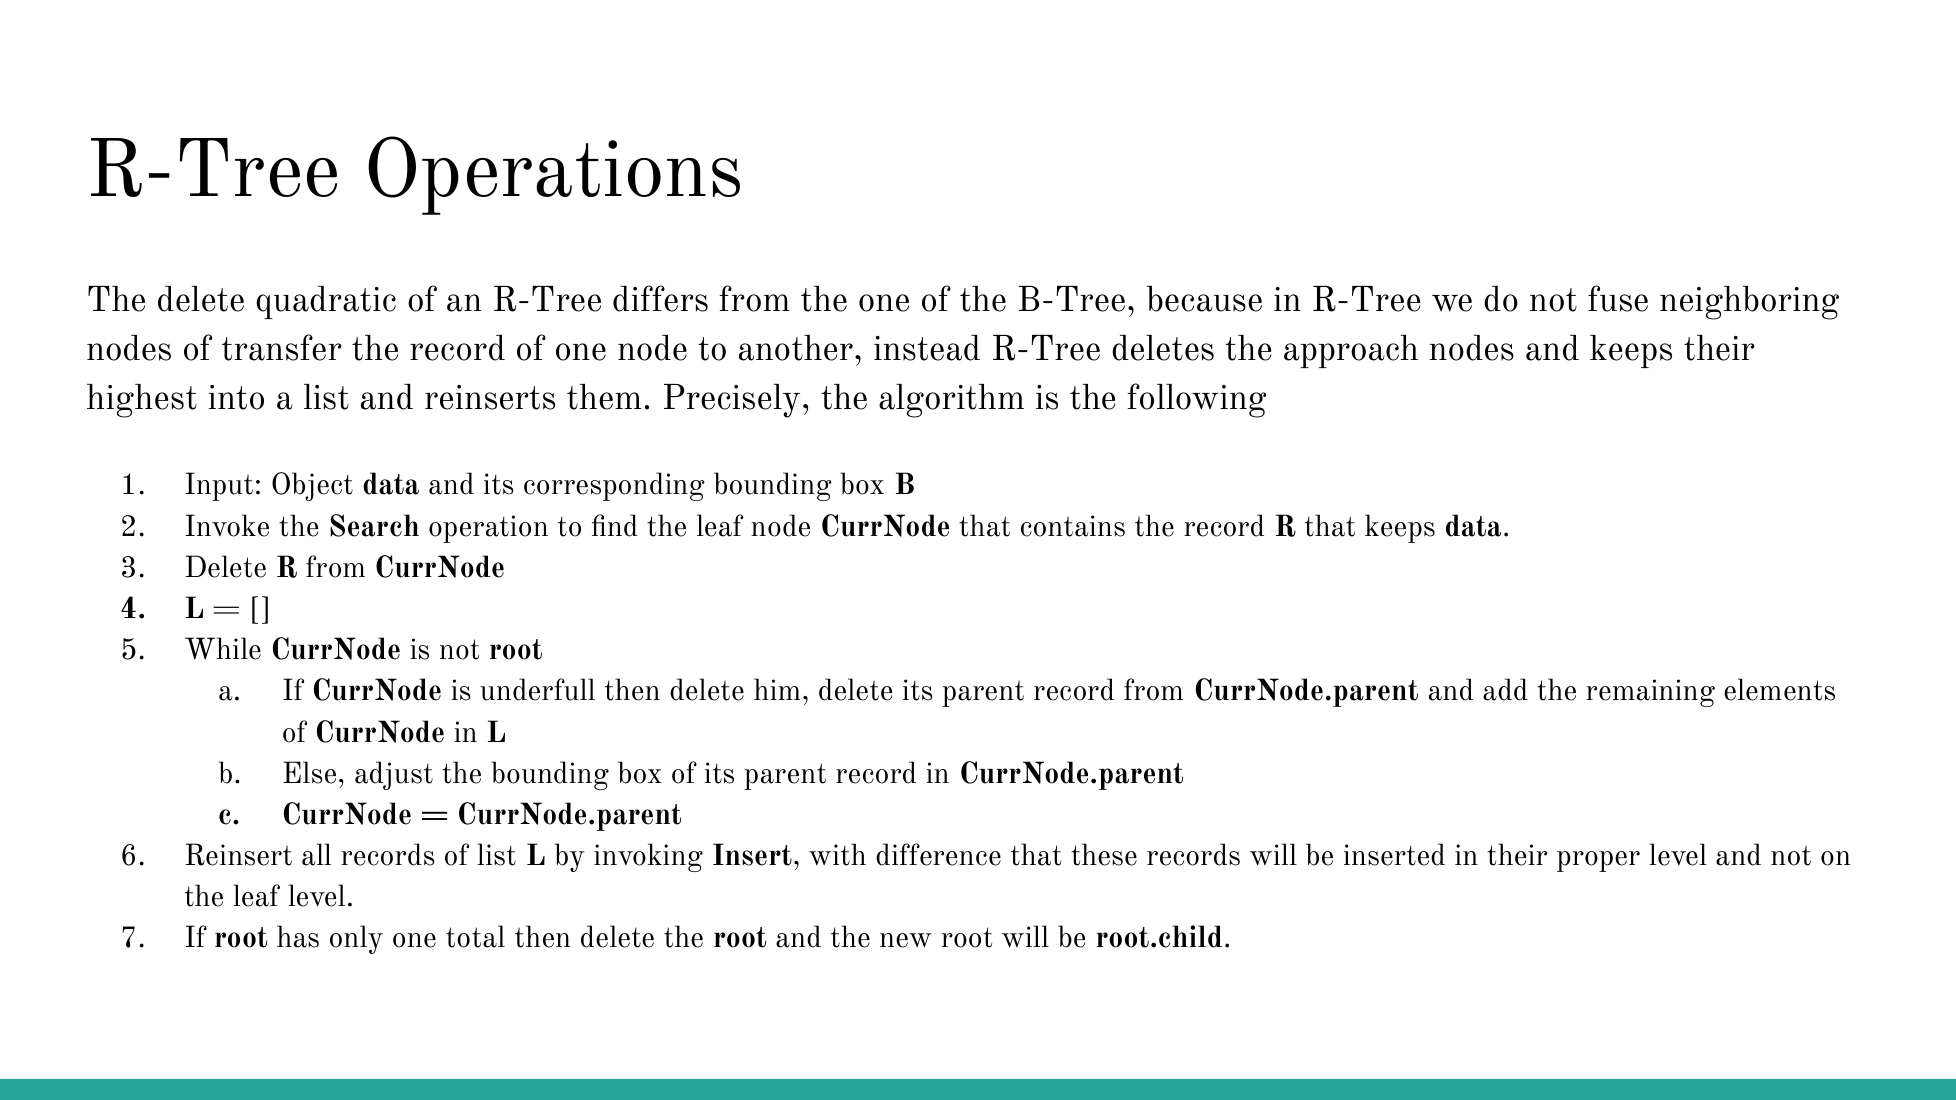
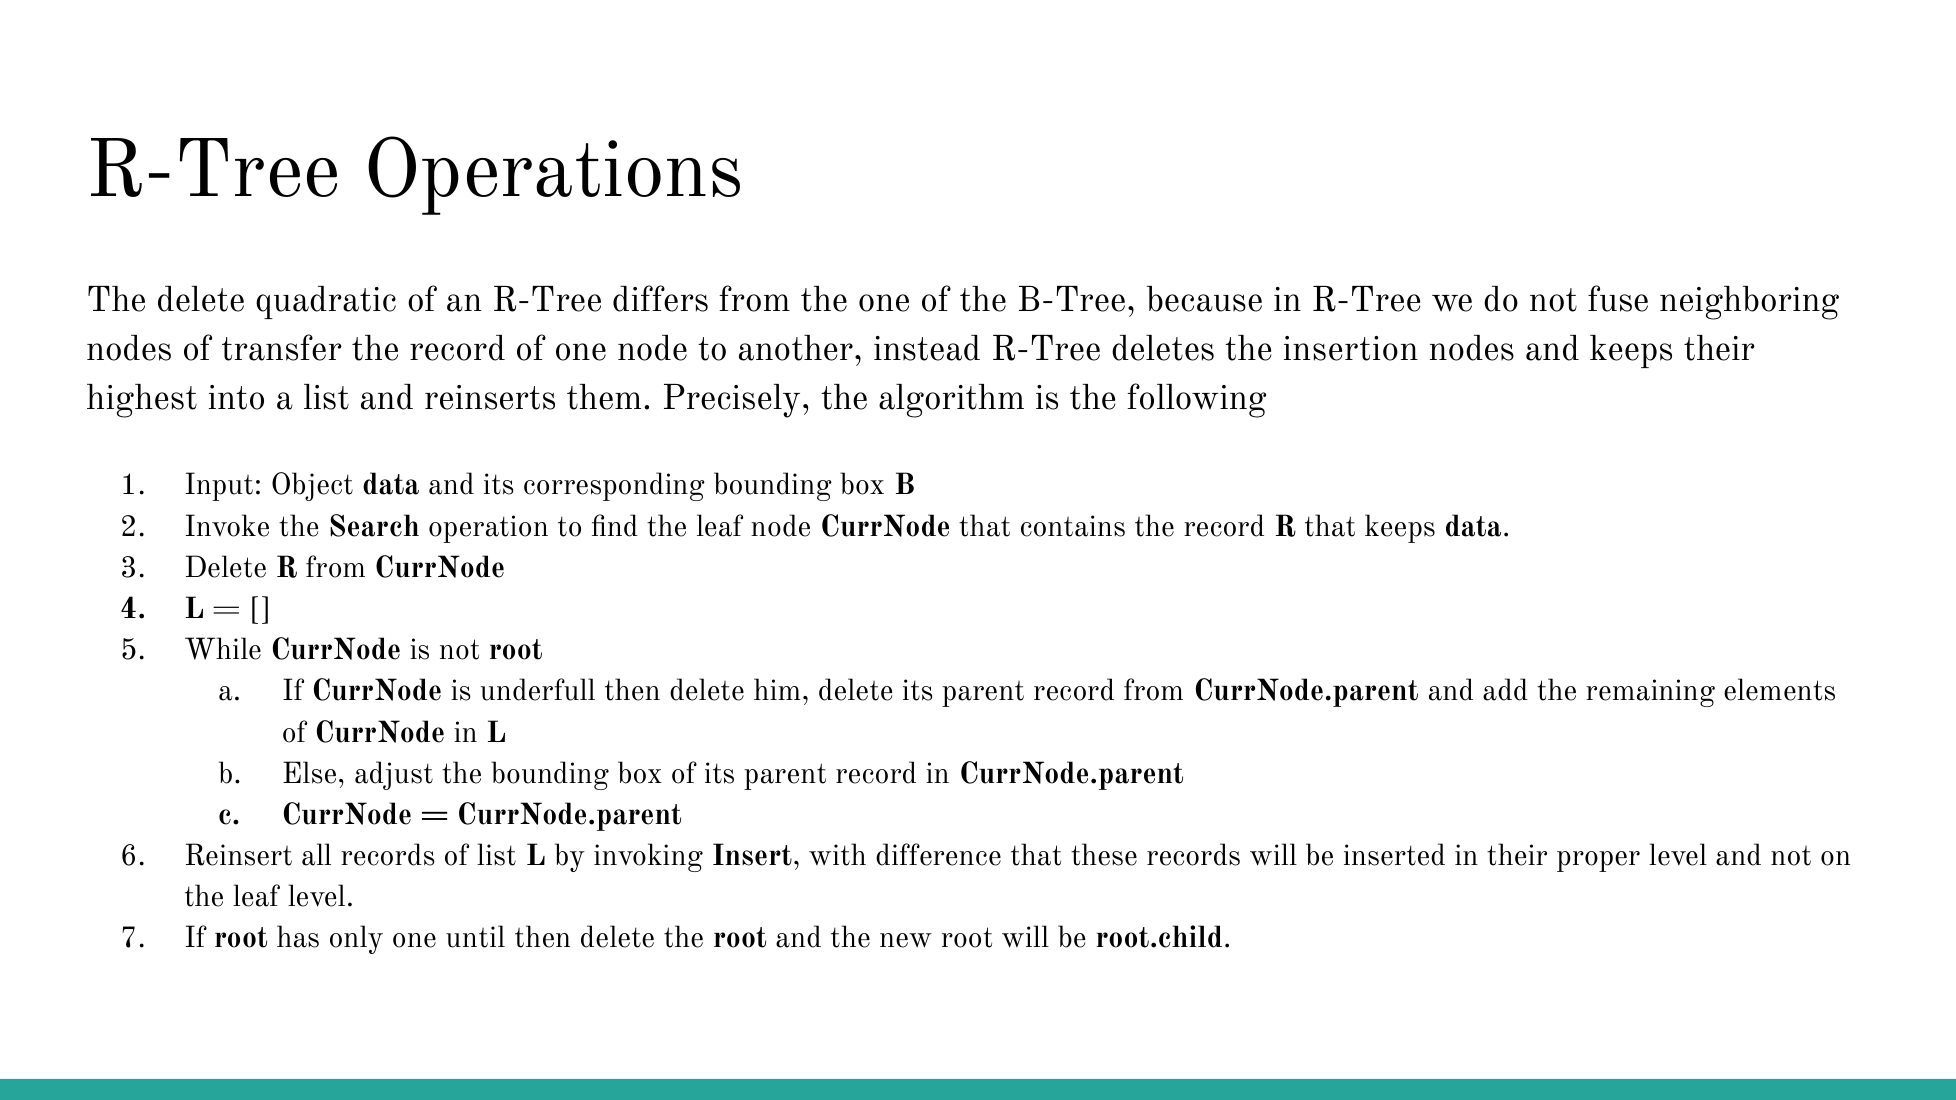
approach: approach -> insertion (1351, 349)
total: total -> until (476, 938)
